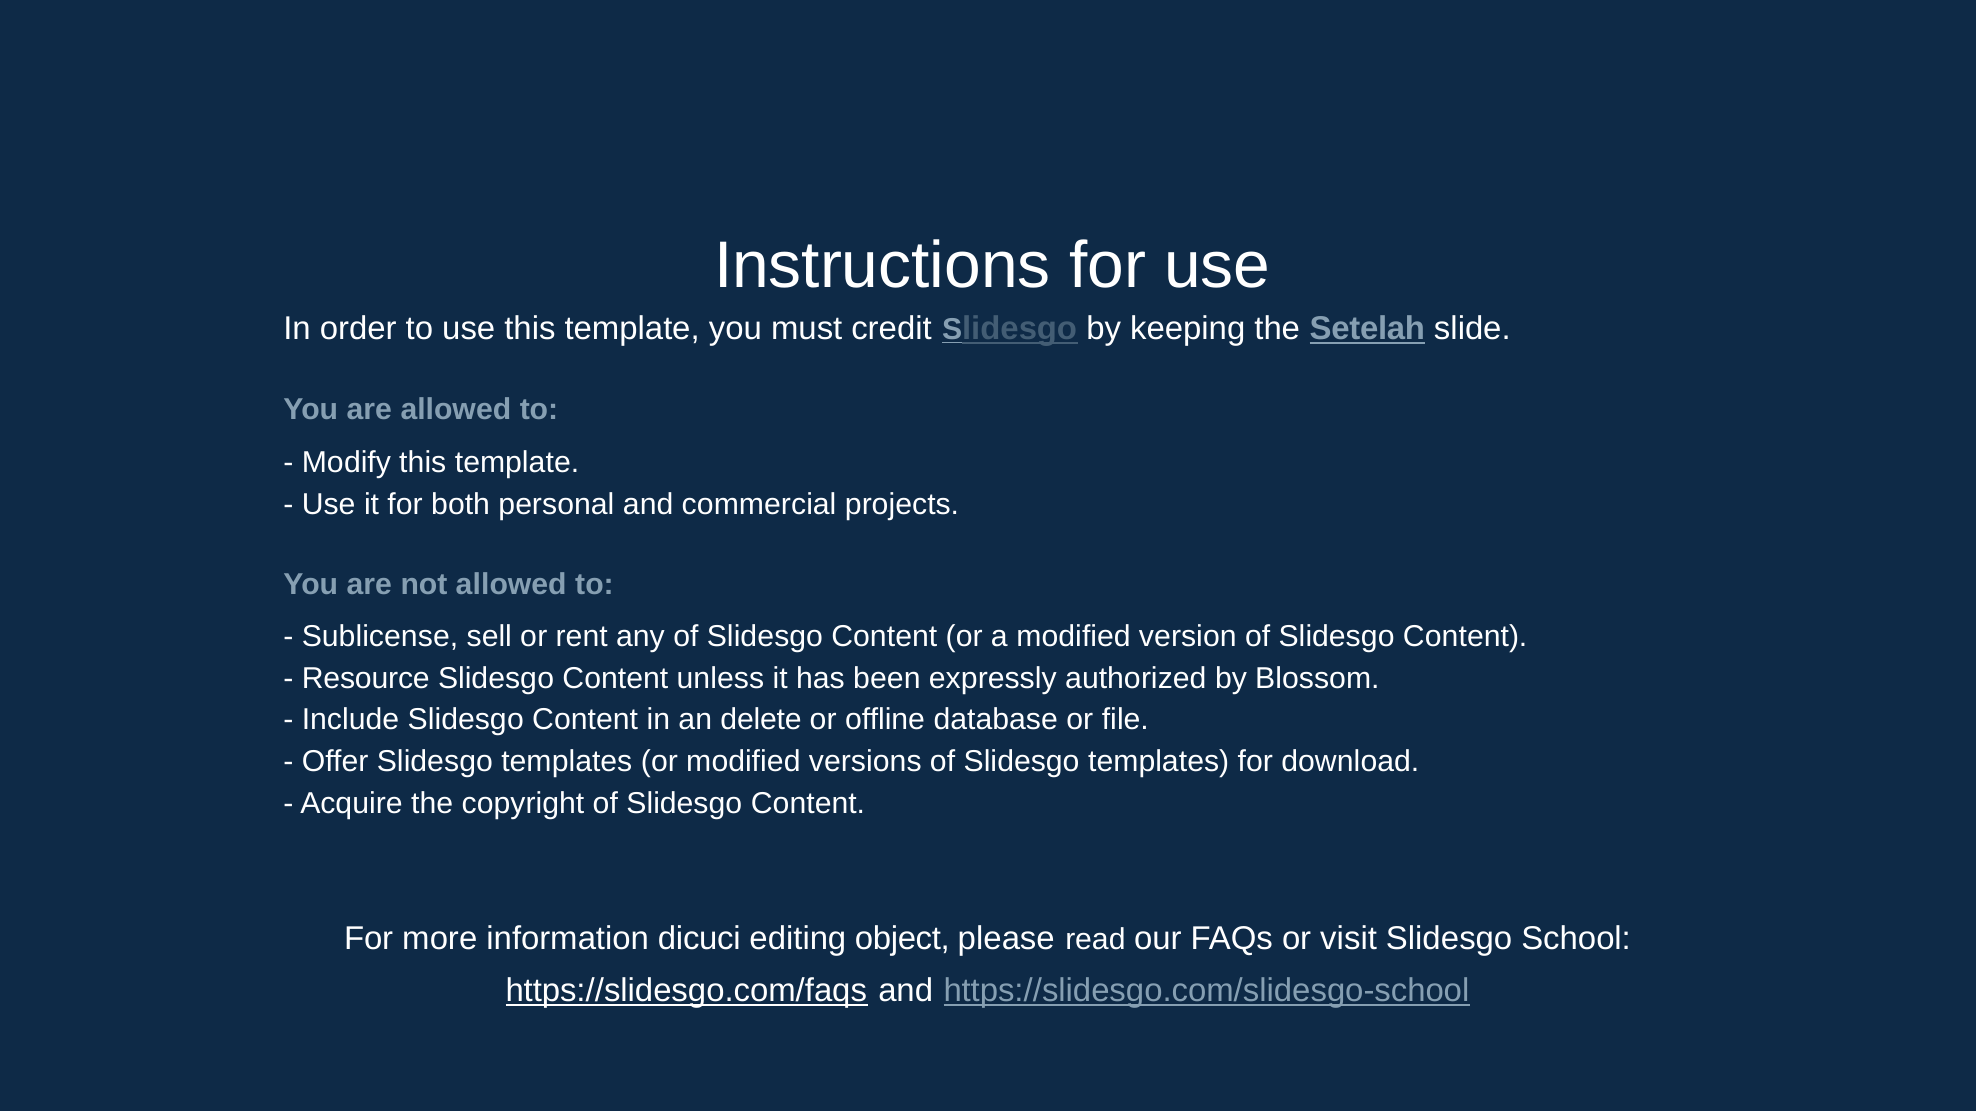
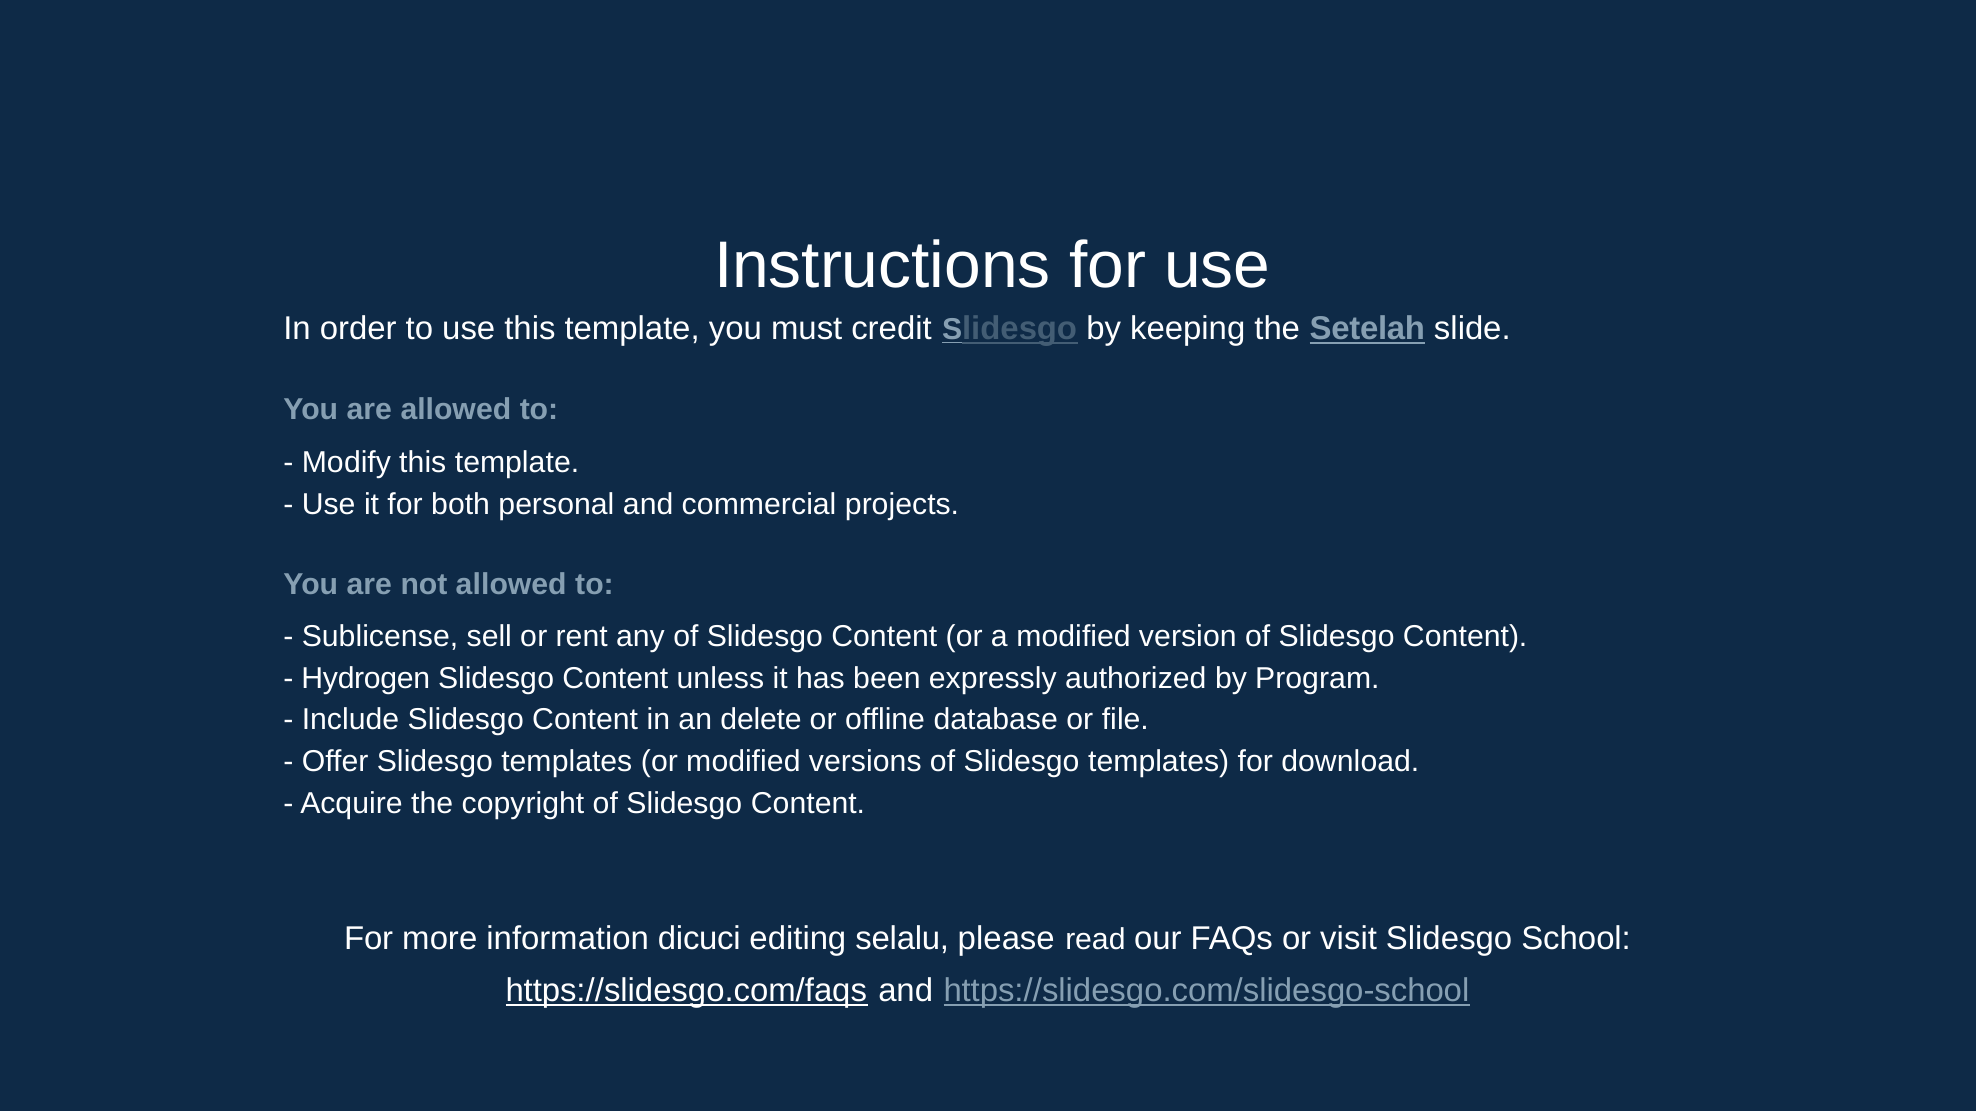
Resource: Resource -> Hydrogen (366, 679)
Blossom: Blossom -> Program (1317, 679)
object: object -> selalu (902, 939)
